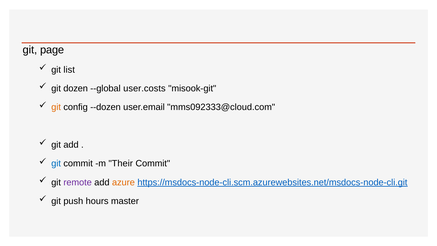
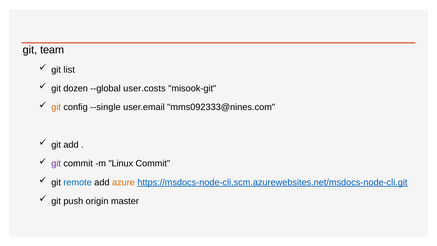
page: page -> team (52, 50)
--dozen: --dozen -> --single (105, 107)
mms092333@cloud.com: mms092333@cloud.com -> mms092333@nines.com (221, 107)
git colour: blue -> purple (56, 163)
Their: Their -> Linux (121, 163)
remote colour: purple -> blue (78, 182)
hours: hours -> origin (97, 201)
